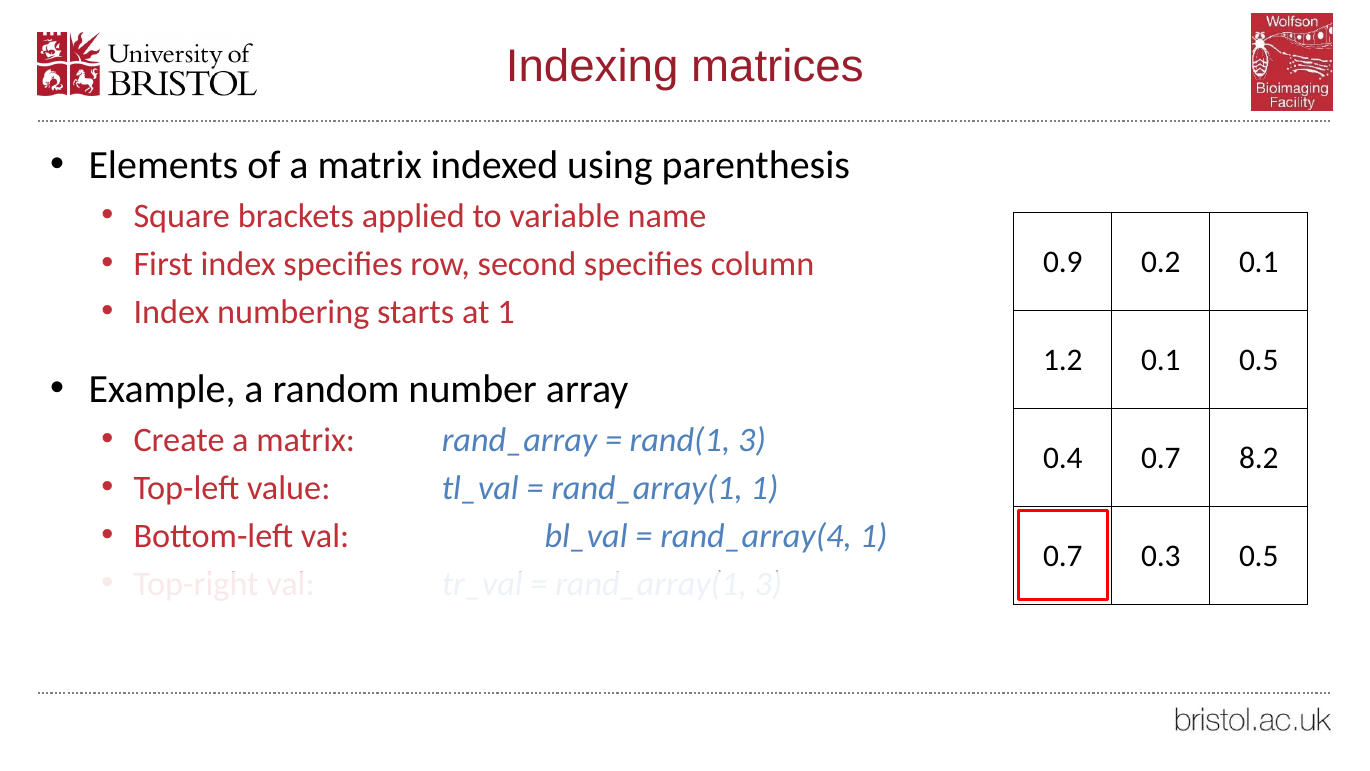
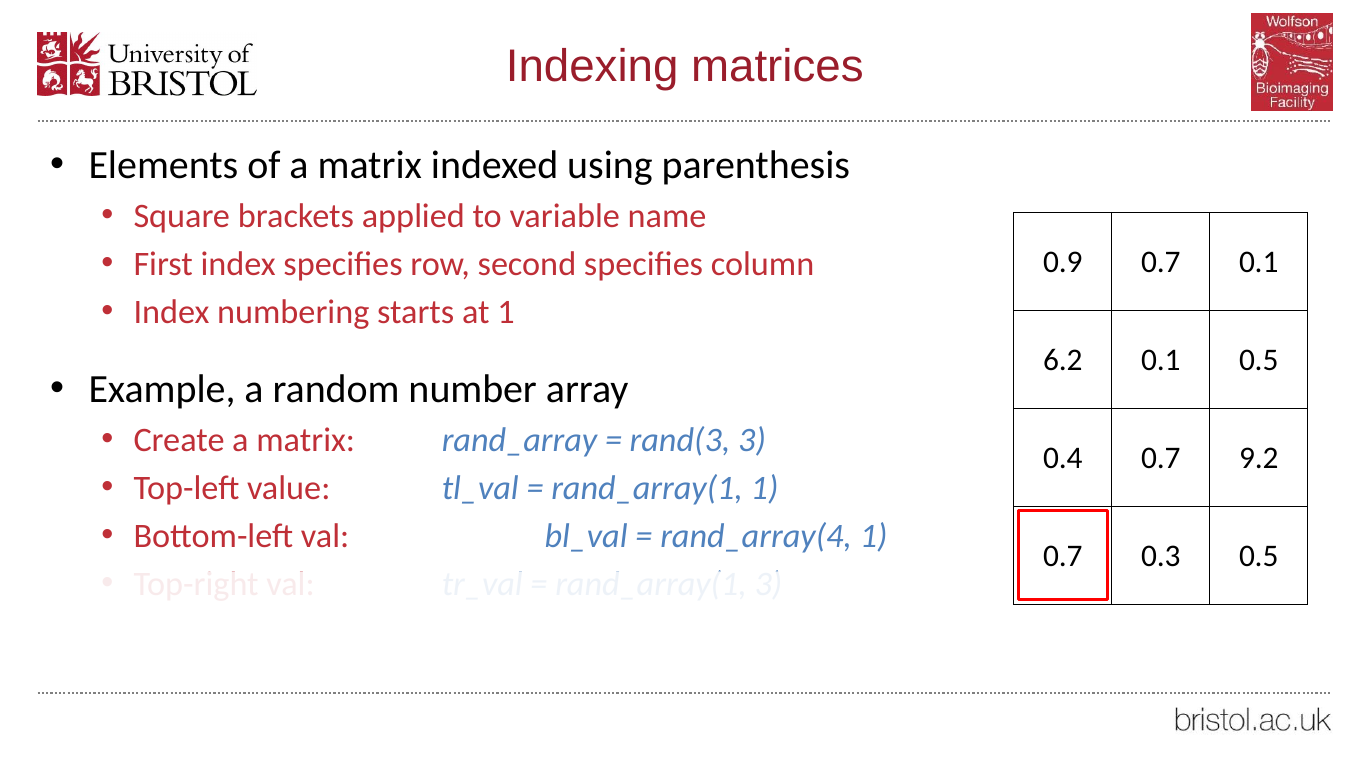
0.9 0.2: 0.2 -> 0.7 (1161, 262)
1.2: 1.2 -> 6.2 (1063, 360)
rand(1: rand(1 -> rand(3 (680, 440)
8.2: 8.2 -> 9.2 (1259, 458)
